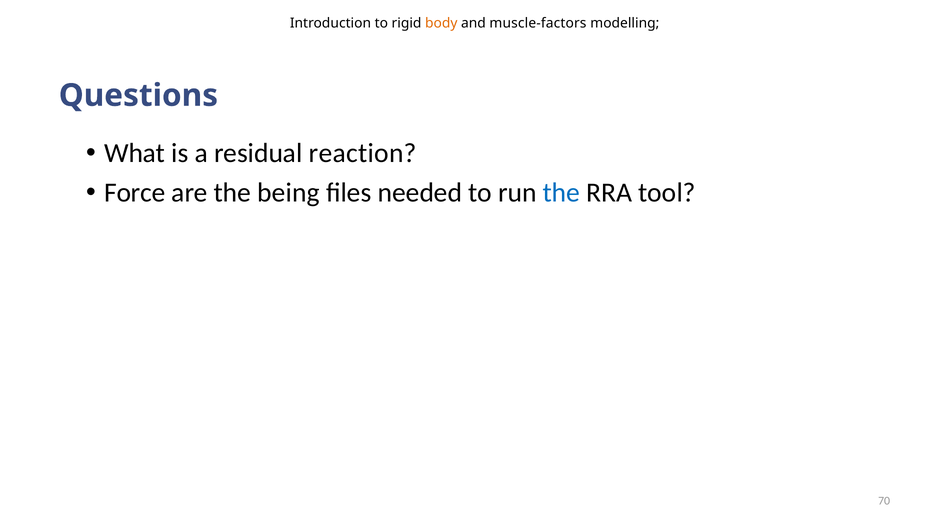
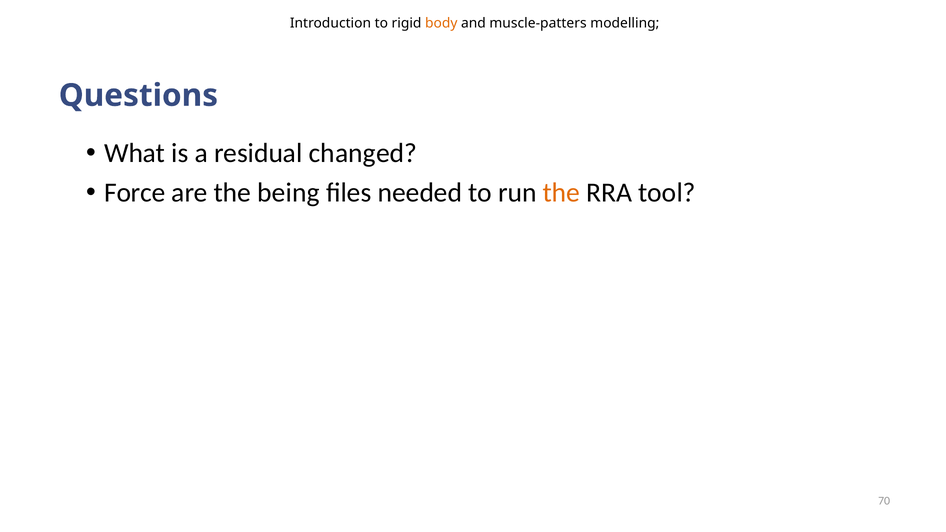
muscle-factors: muscle-factors -> muscle-patters (538, 23)
reaction: reaction -> changed (363, 153)
the colour: blue -> orange (561, 193)
